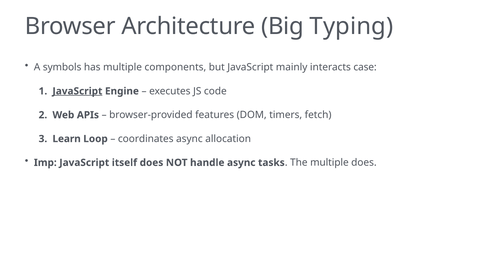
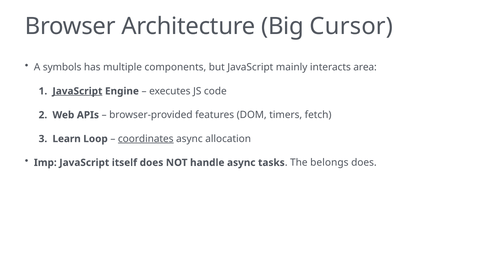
Typing: Typing -> Cursor (351, 26)
case: case -> area (365, 67)
coordinates underline: none -> present (146, 139)
The multiple: multiple -> belongs (329, 163)
